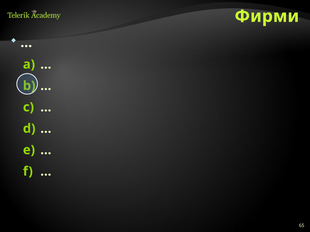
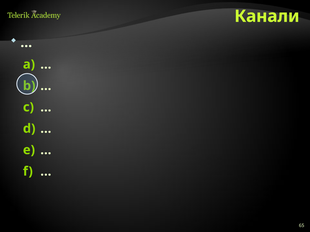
Фирми: Фирми -> Канали (267, 16)
